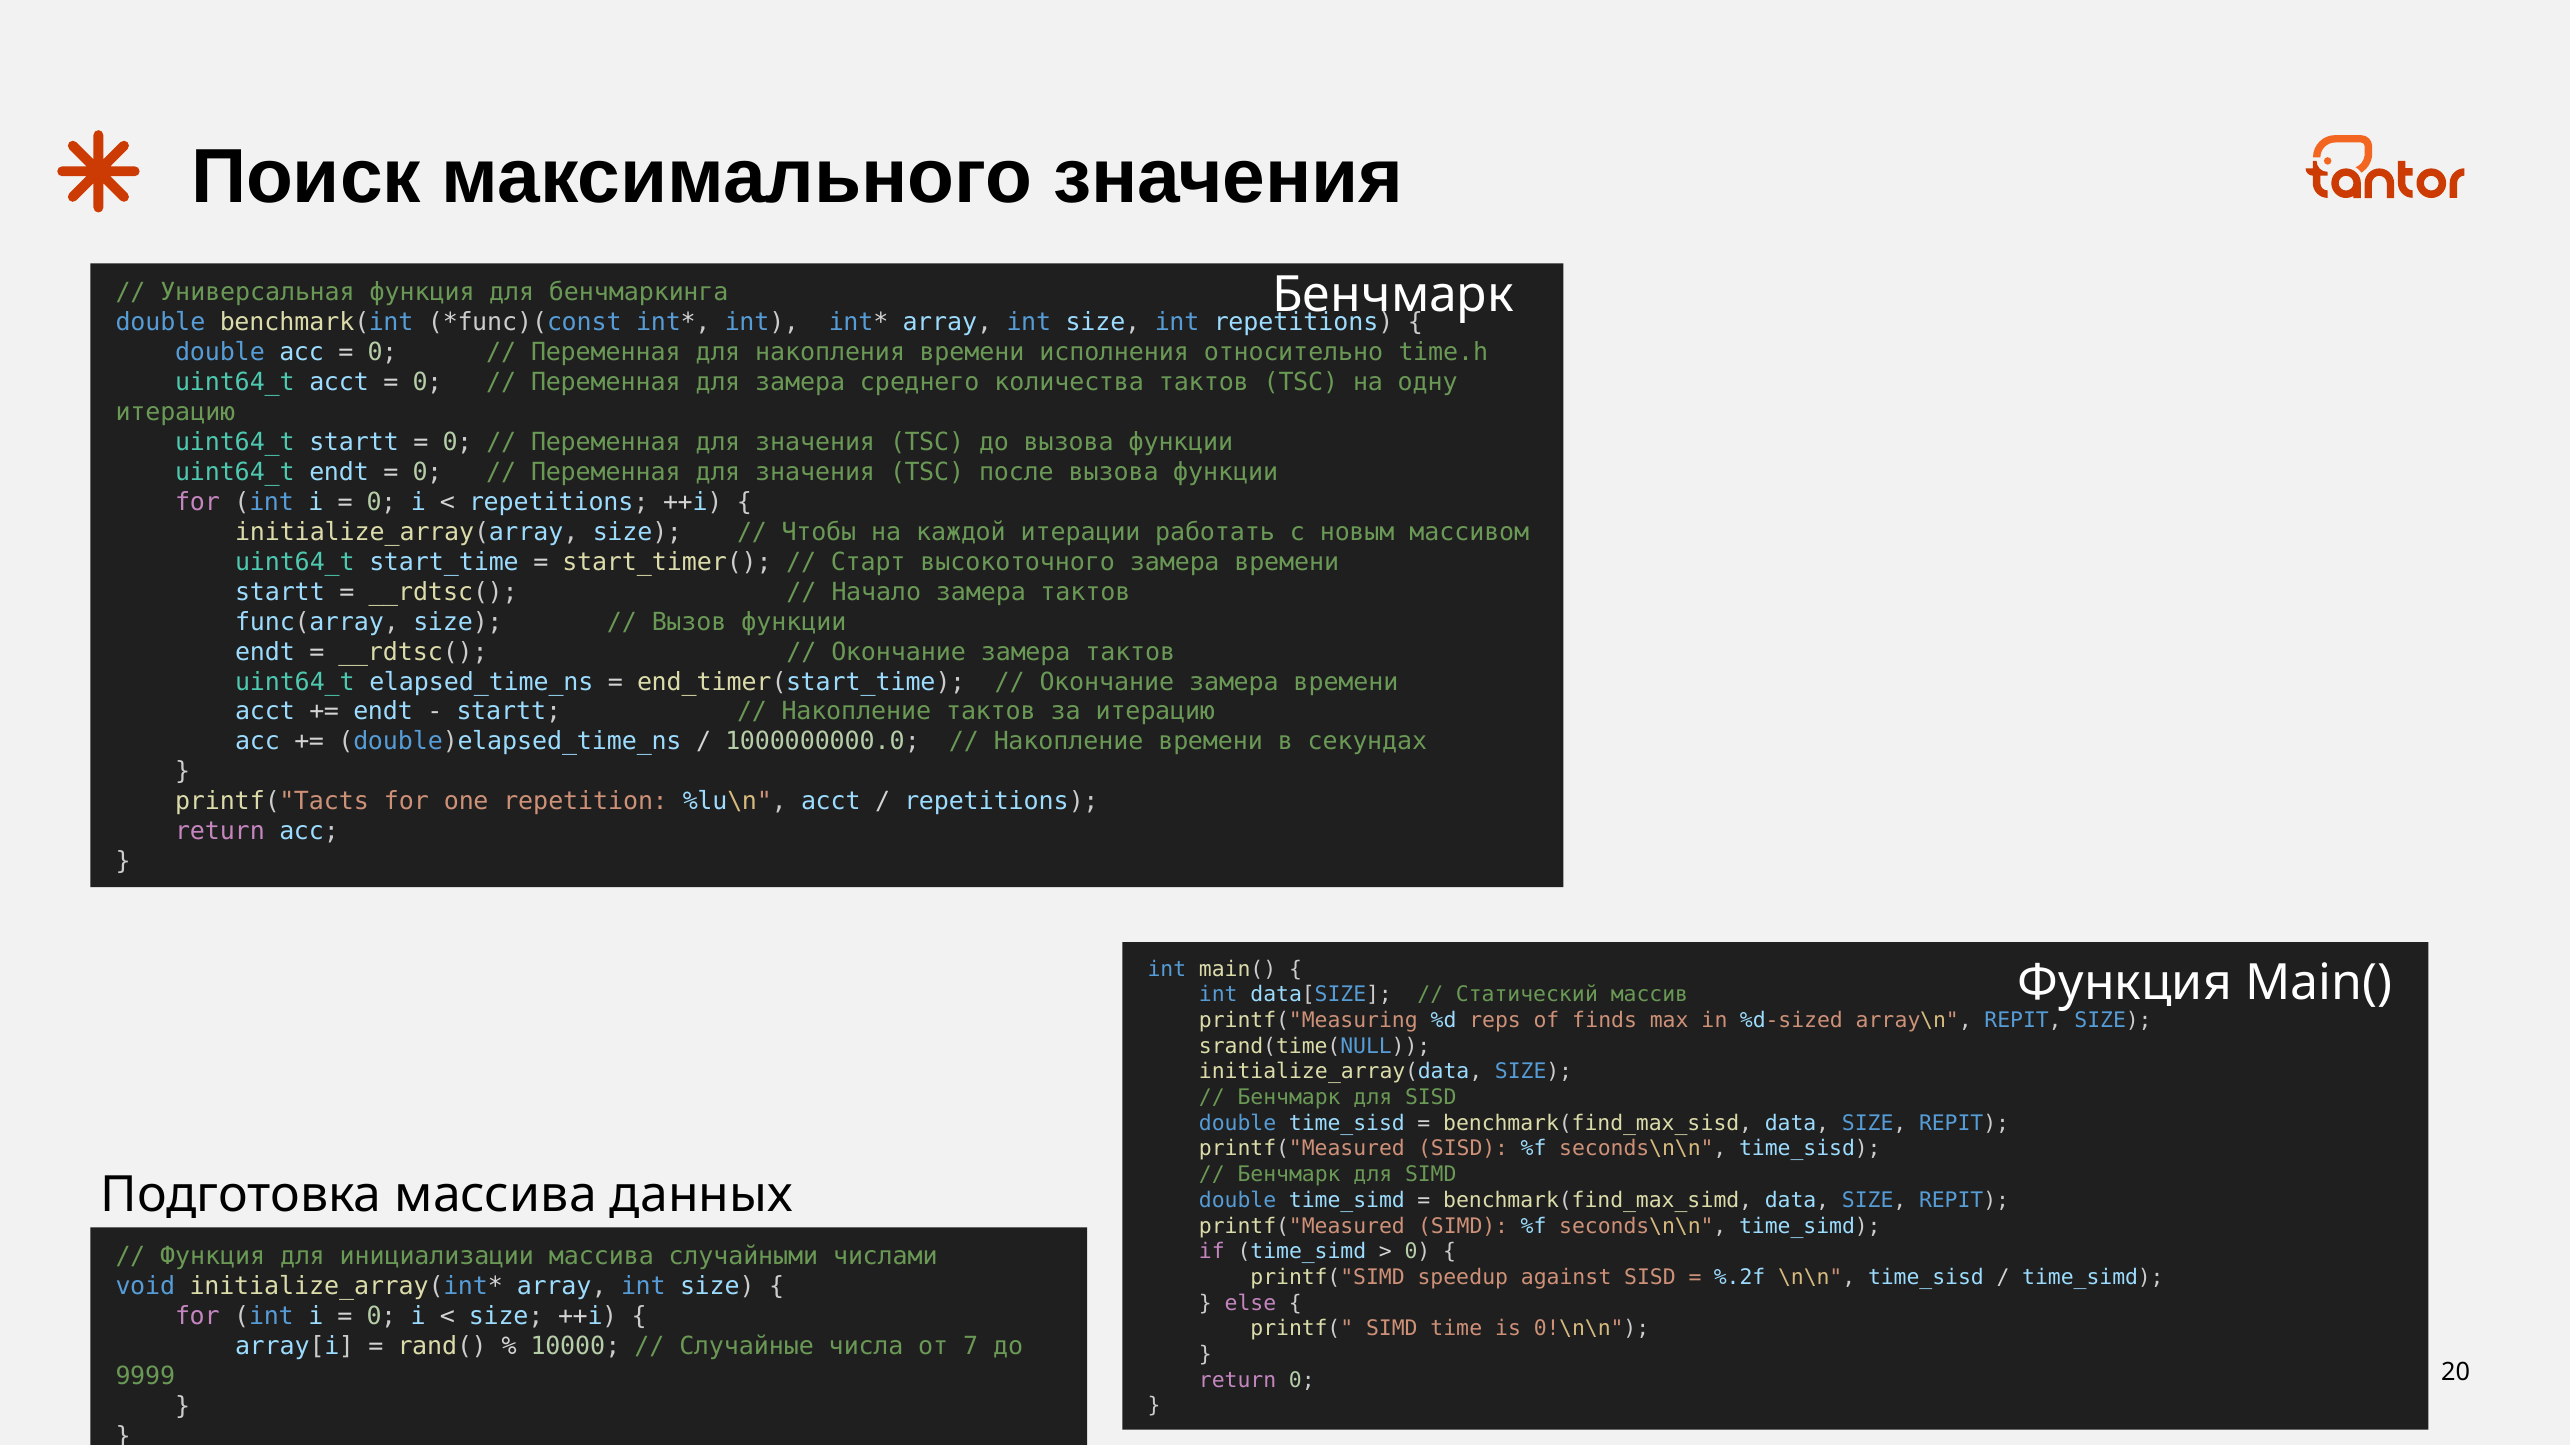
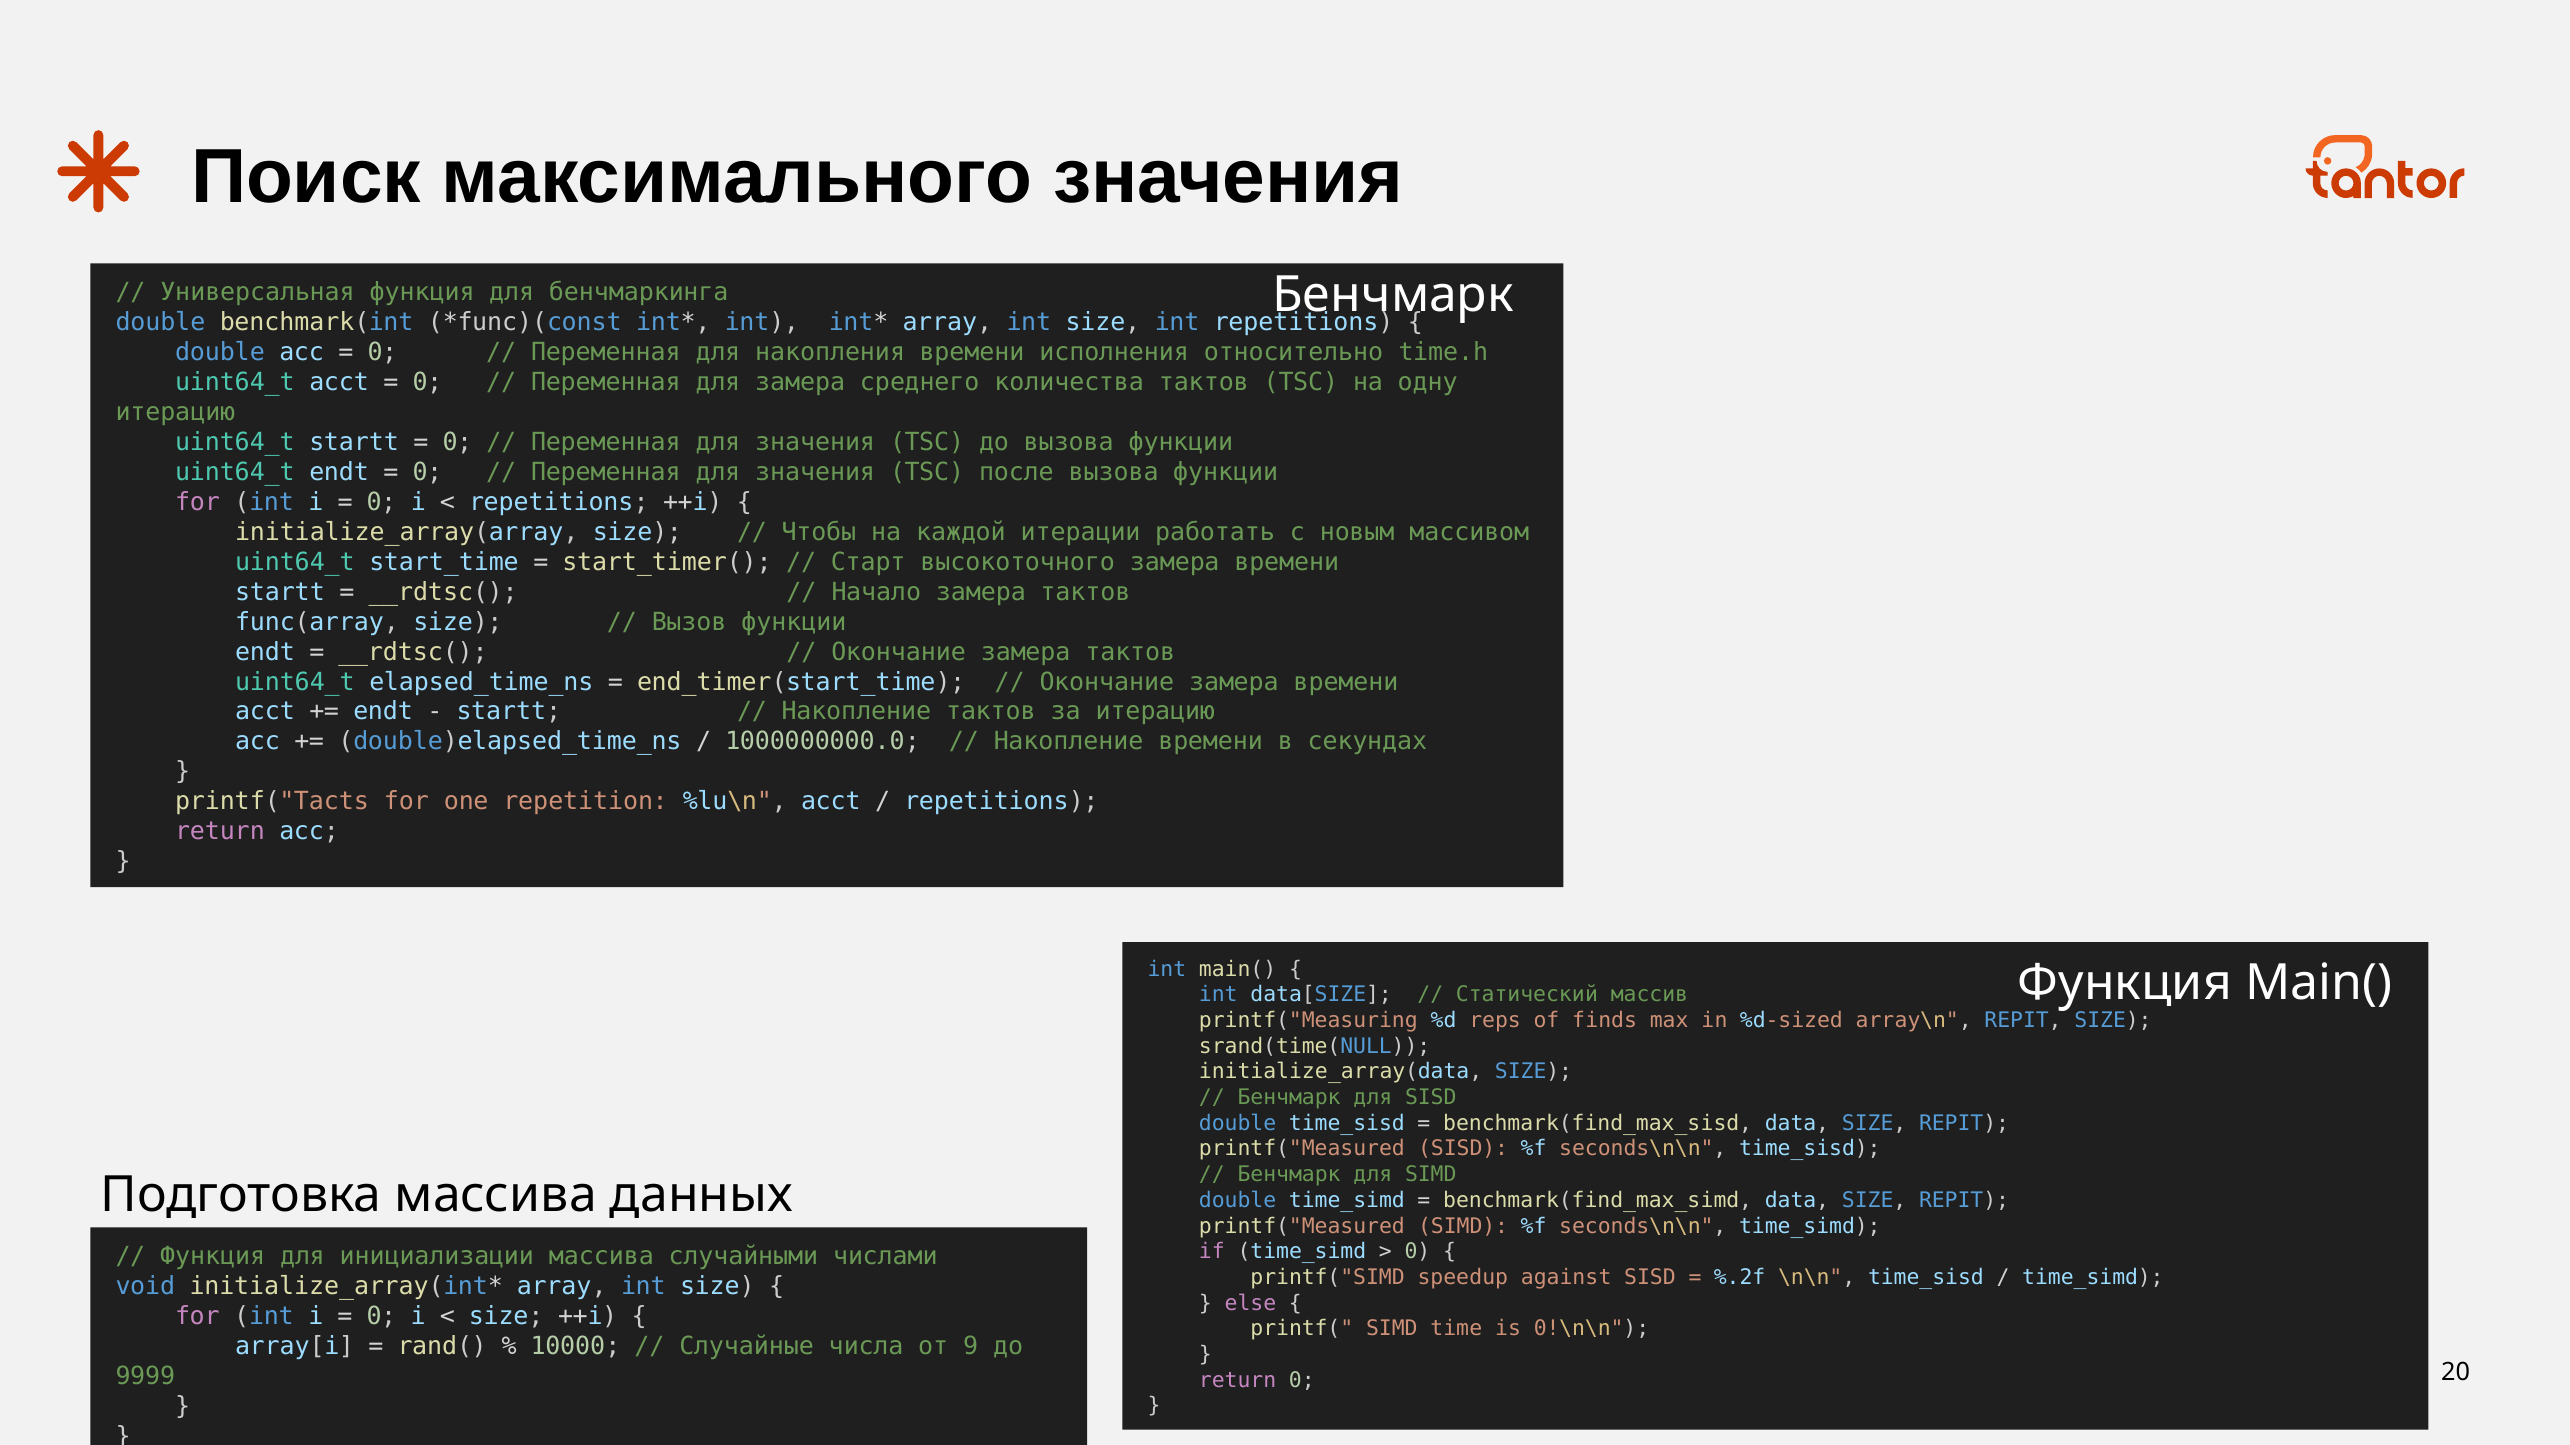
7: 7 -> 9 (971, 1347)
